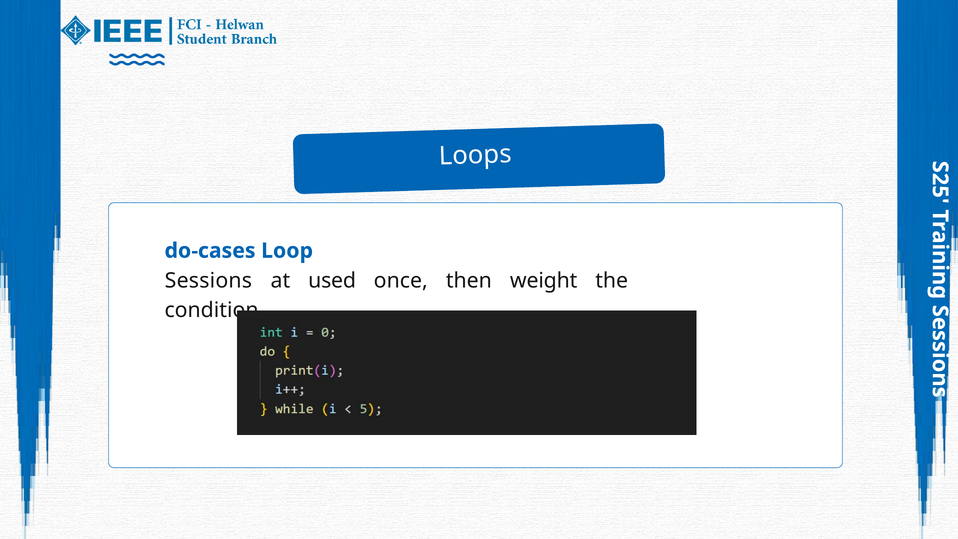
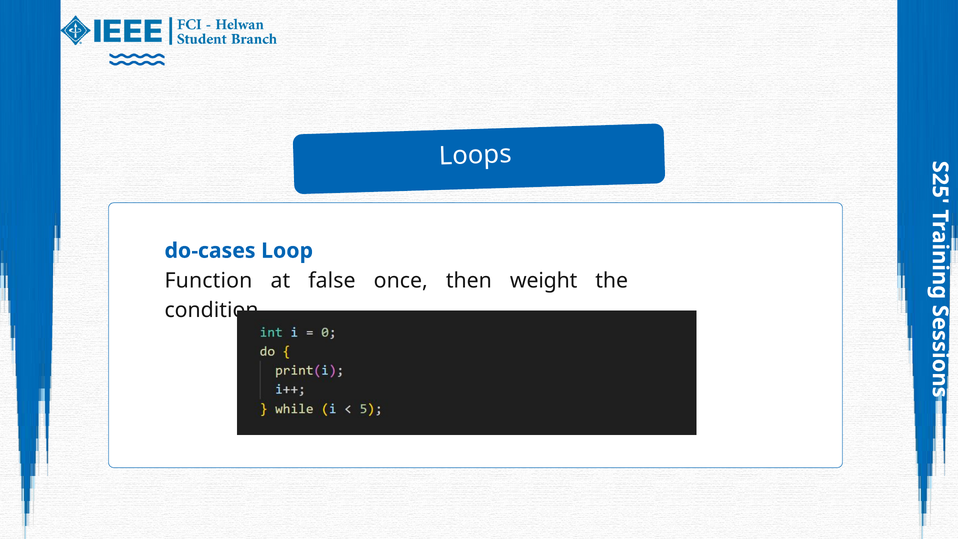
Sessions: Sessions -> Function (208, 280)
used: used -> false (332, 280)
